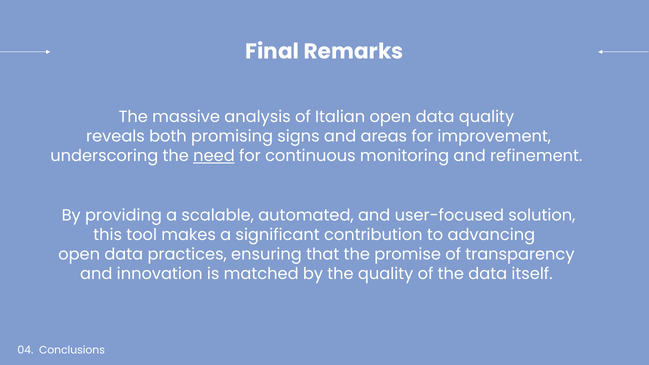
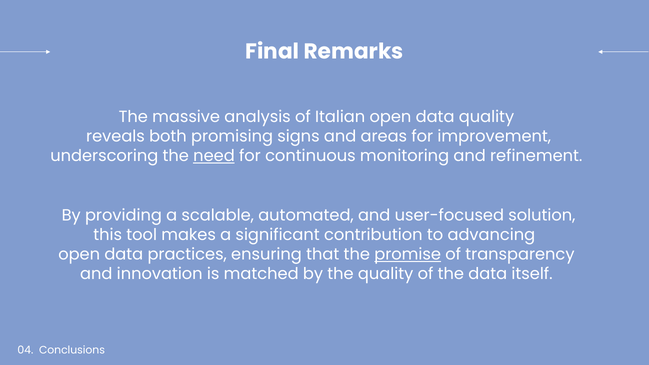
promise underline: none -> present (408, 254)
